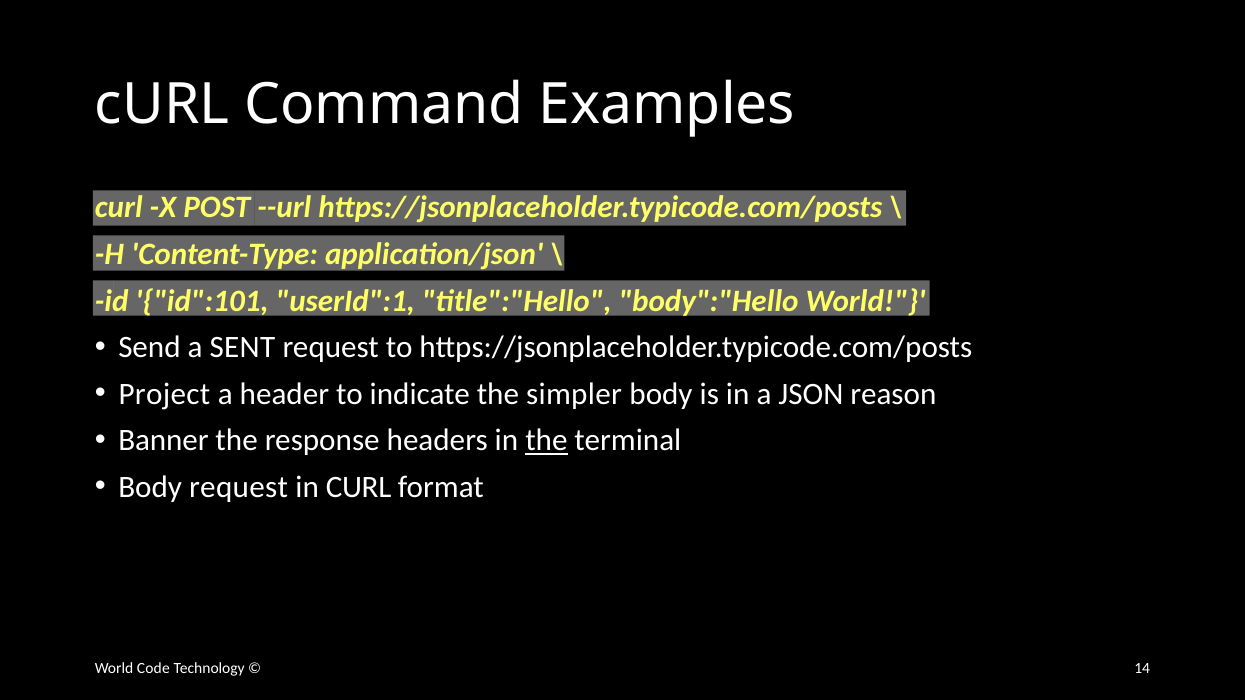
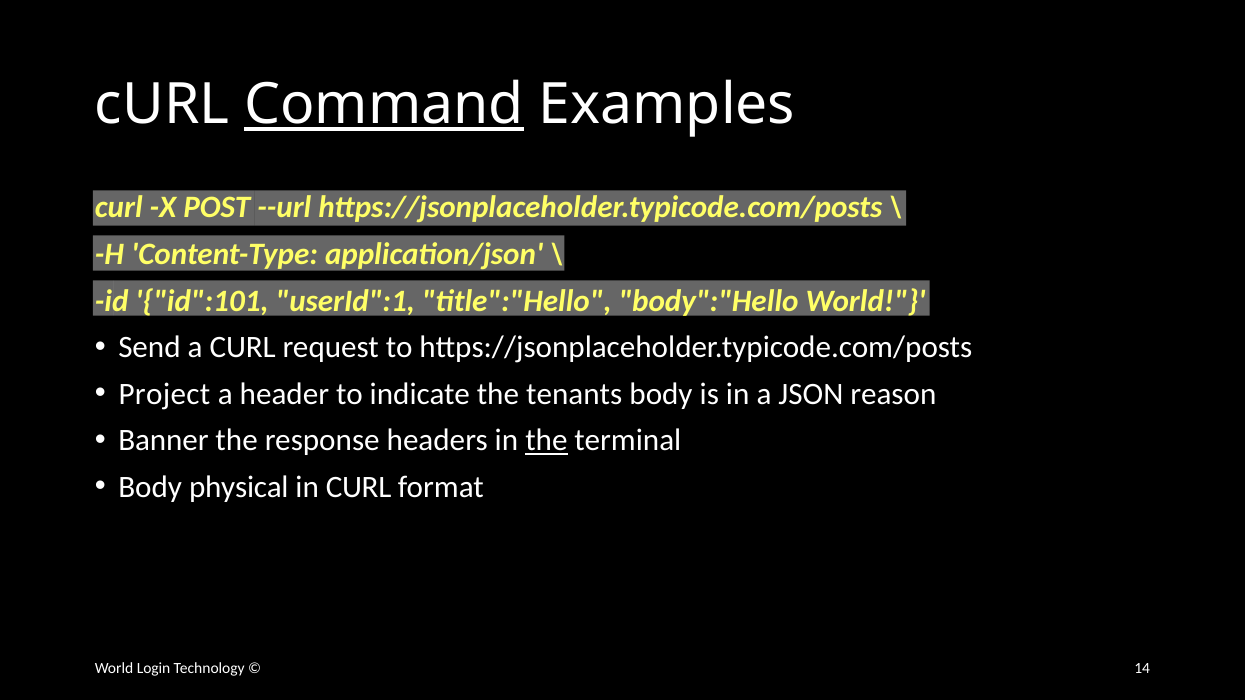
Command underline: none -> present (384, 105)
a SENT: SENT -> CURL (243, 347)
simpler: simpler -> tenants (574, 394)
Body request: request -> physical (239, 487)
Code: Code -> Login (154, 669)
